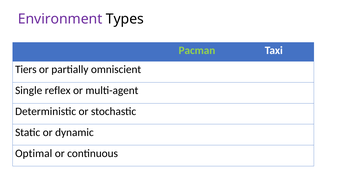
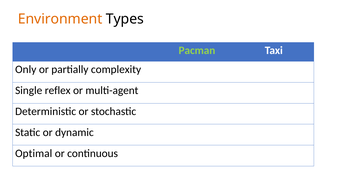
Environment colour: purple -> orange (60, 19)
Tiers: Tiers -> Only (26, 69)
omniscient: omniscient -> complexity (116, 69)
